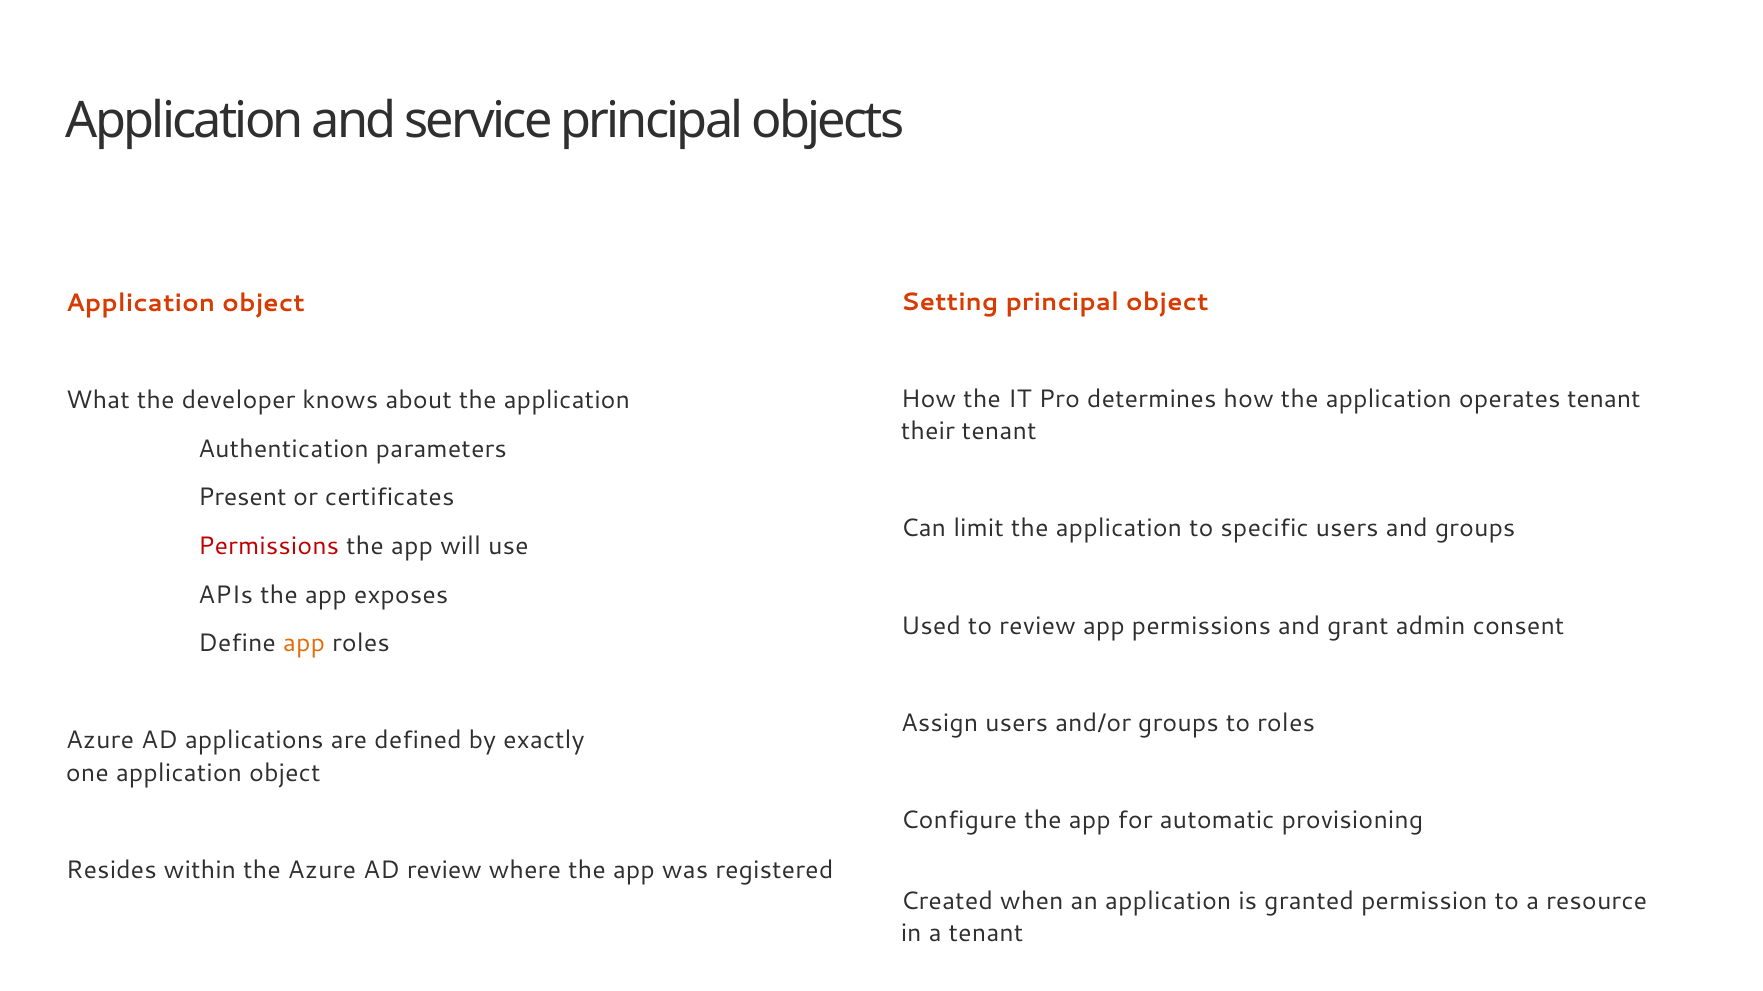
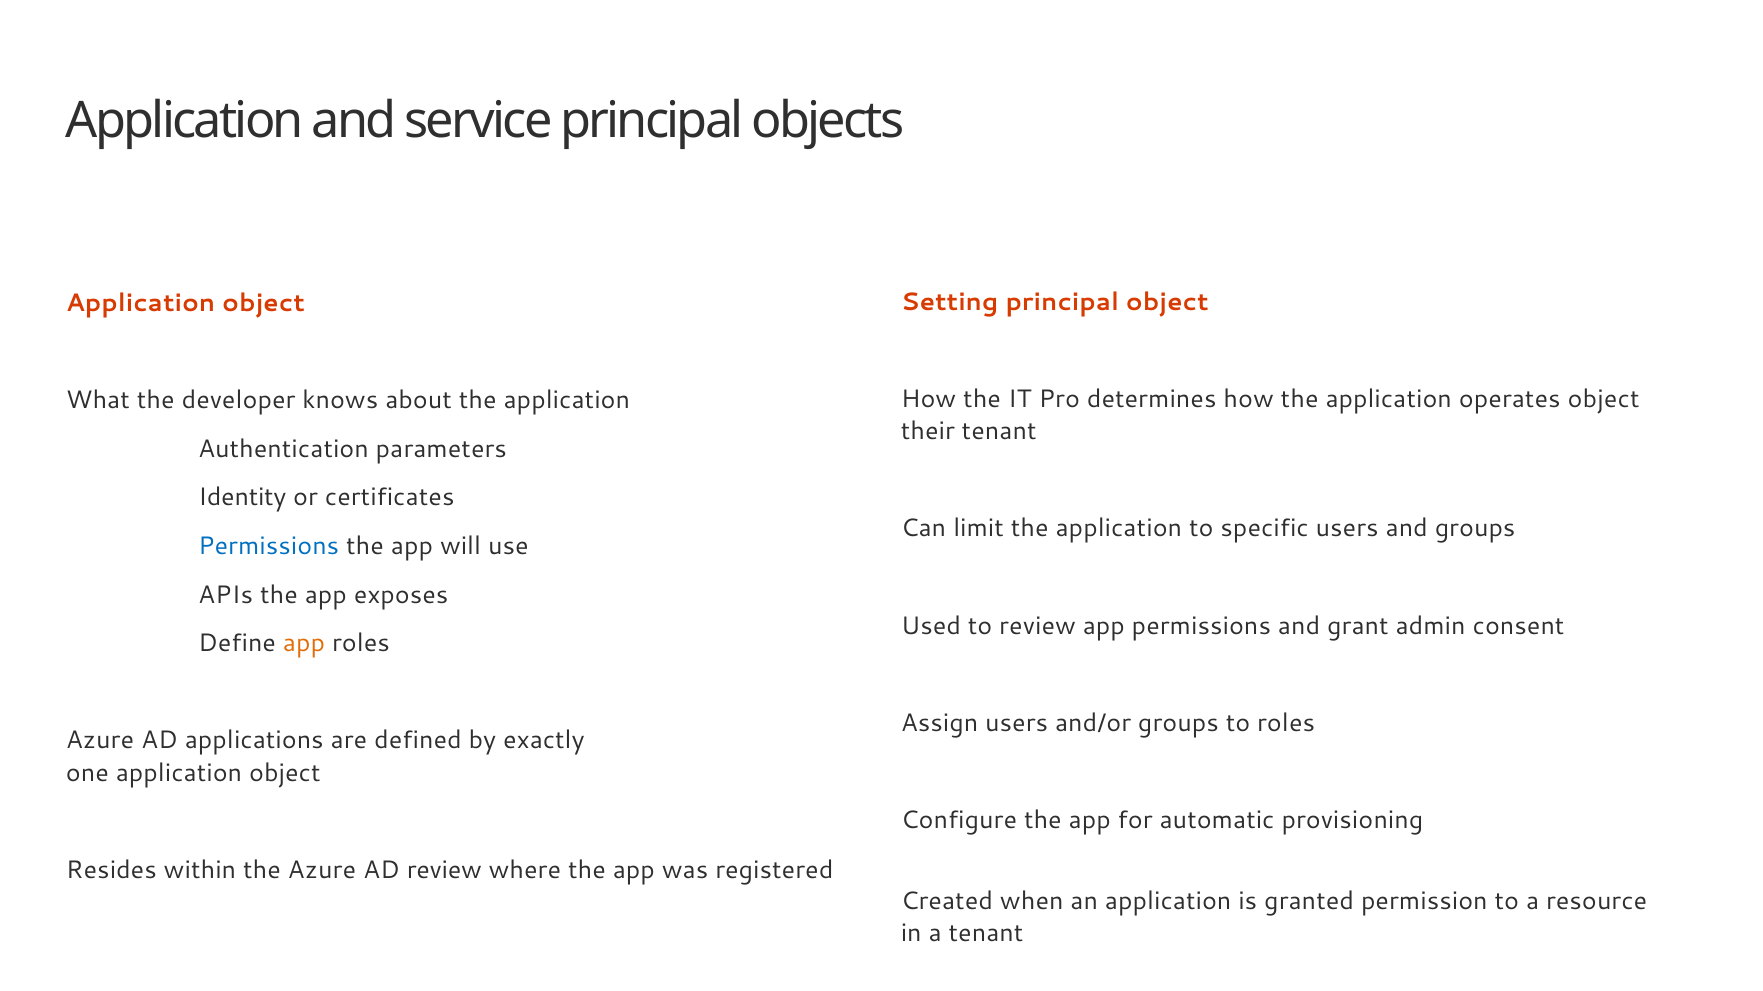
operates tenant: tenant -> object (1604, 399)
Present: Present -> Identity (242, 498)
Permissions colour: red -> blue (269, 547)
